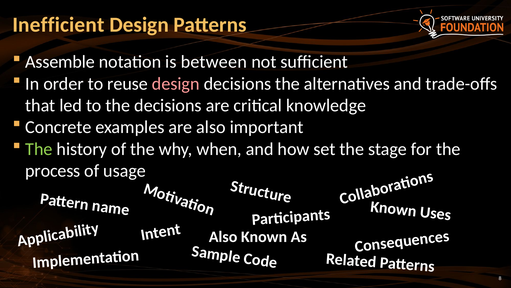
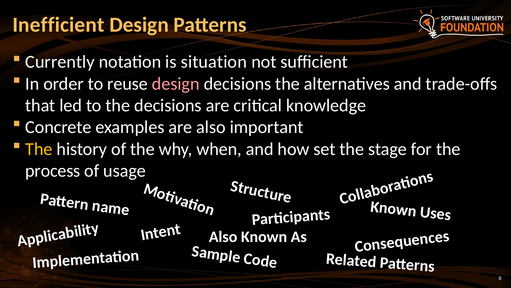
Assemble: Assemble -> Currently (60, 62)
between: between -> situation (214, 62)
The colour: light green -> yellow (39, 149)
